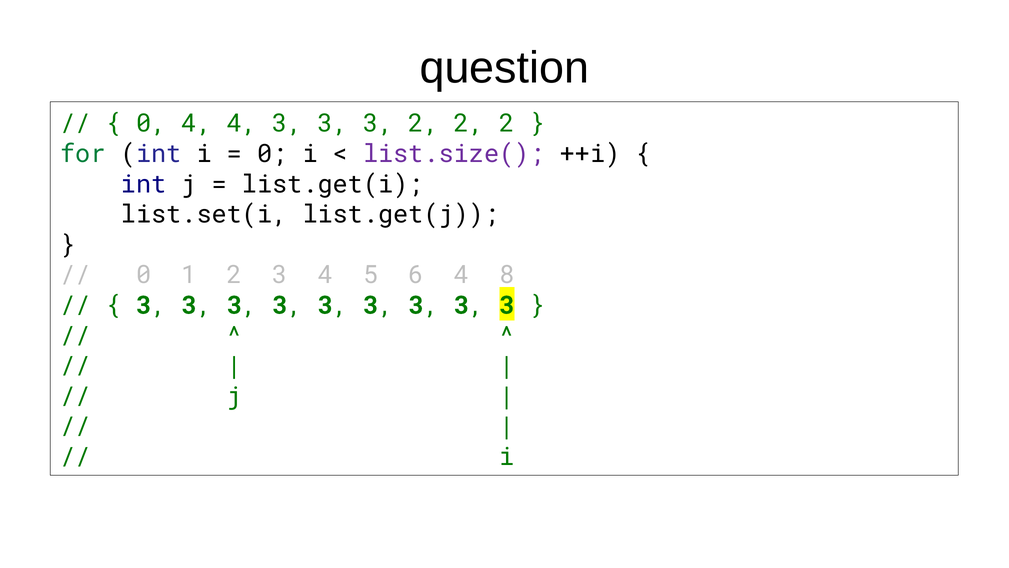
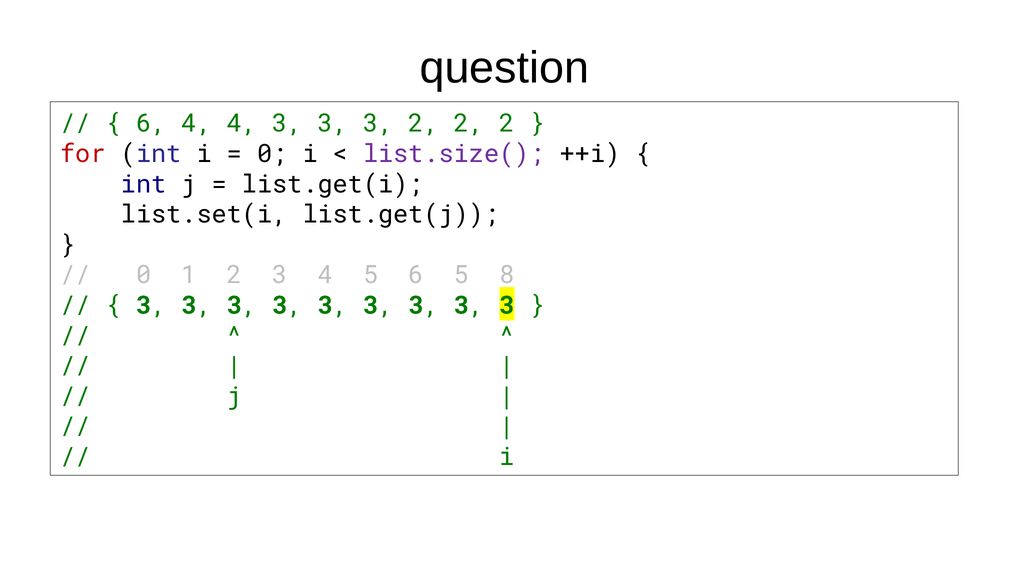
0: 0 -> 6 (151, 124)
for colour: green -> red (83, 154)
6 4: 4 -> 5 (461, 275)
